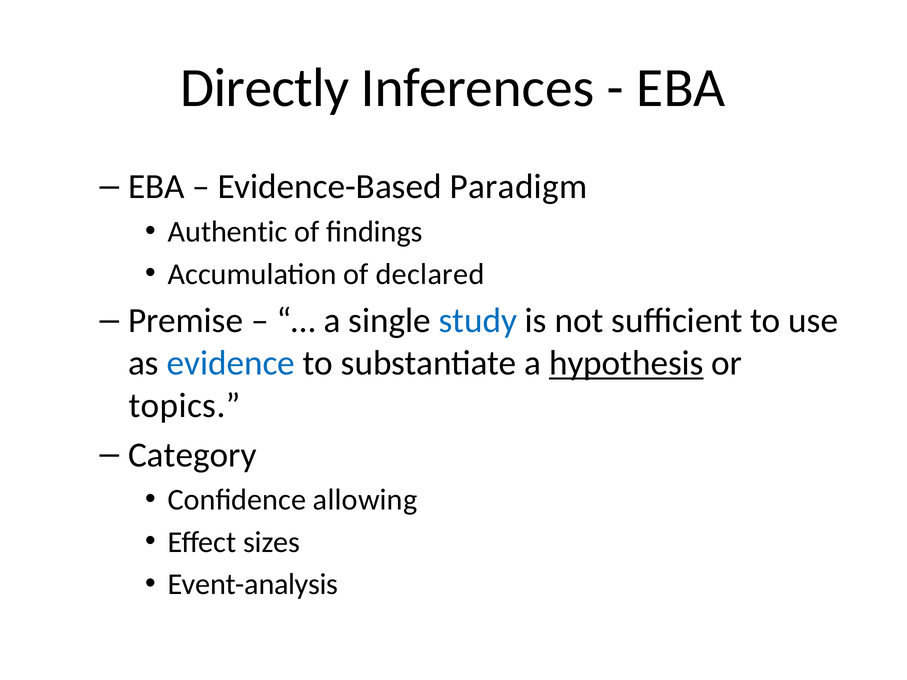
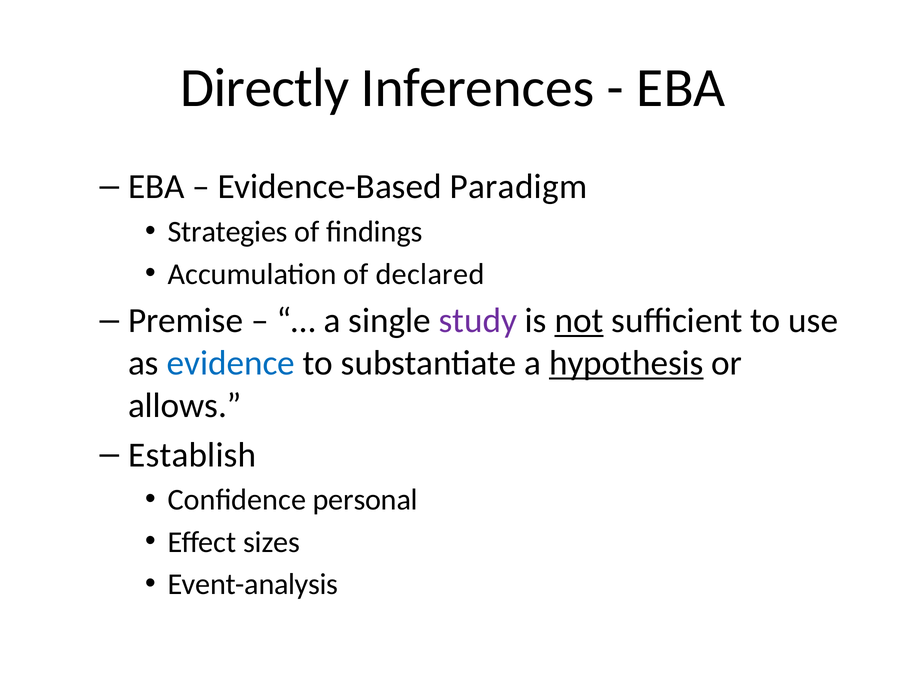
Authentic: Authentic -> Strategies (228, 232)
study colour: blue -> purple (478, 321)
not underline: none -> present (579, 321)
topics: topics -> allows (185, 406)
Category: Category -> Establish (192, 455)
allowing: allowing -> personal (365, 500)
